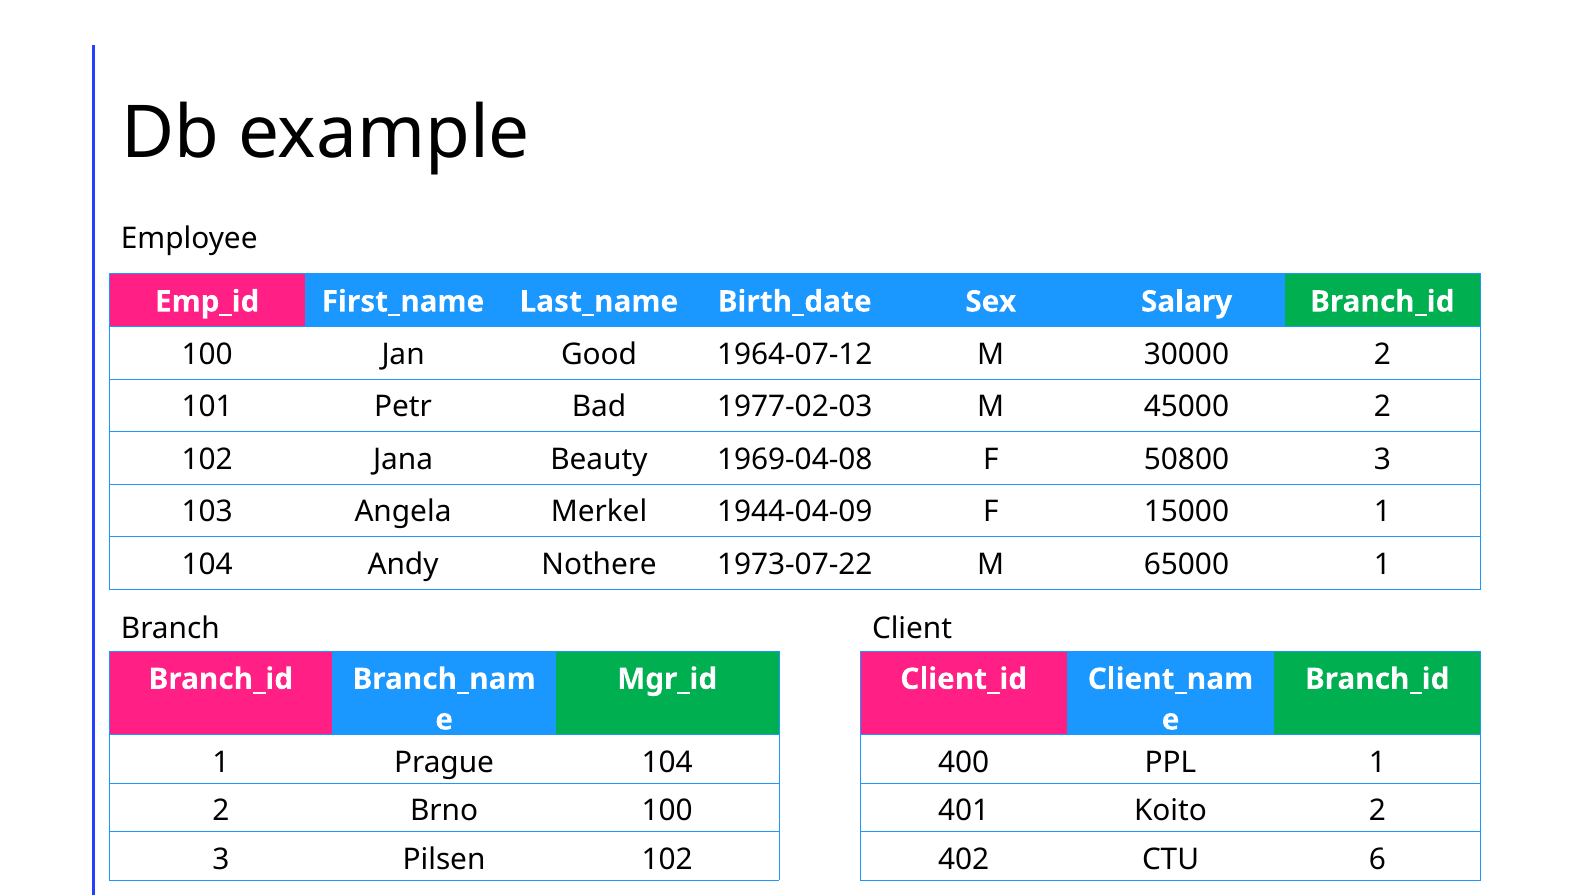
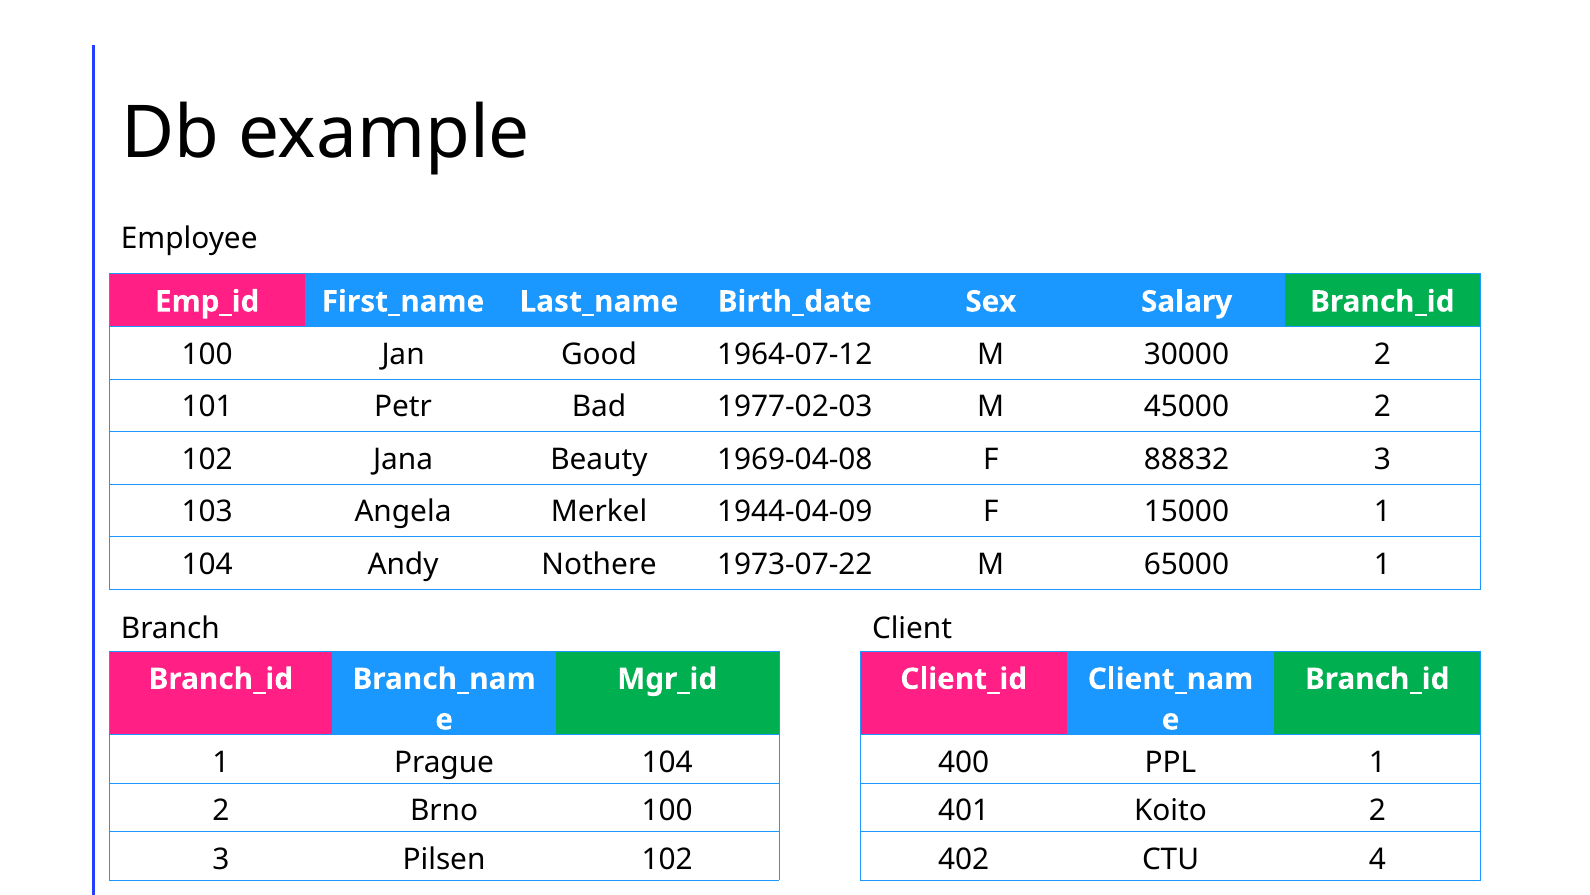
50800: 50800 -> 88832 (1187, 459)
6: 6 -> 4 (1377, 859)
